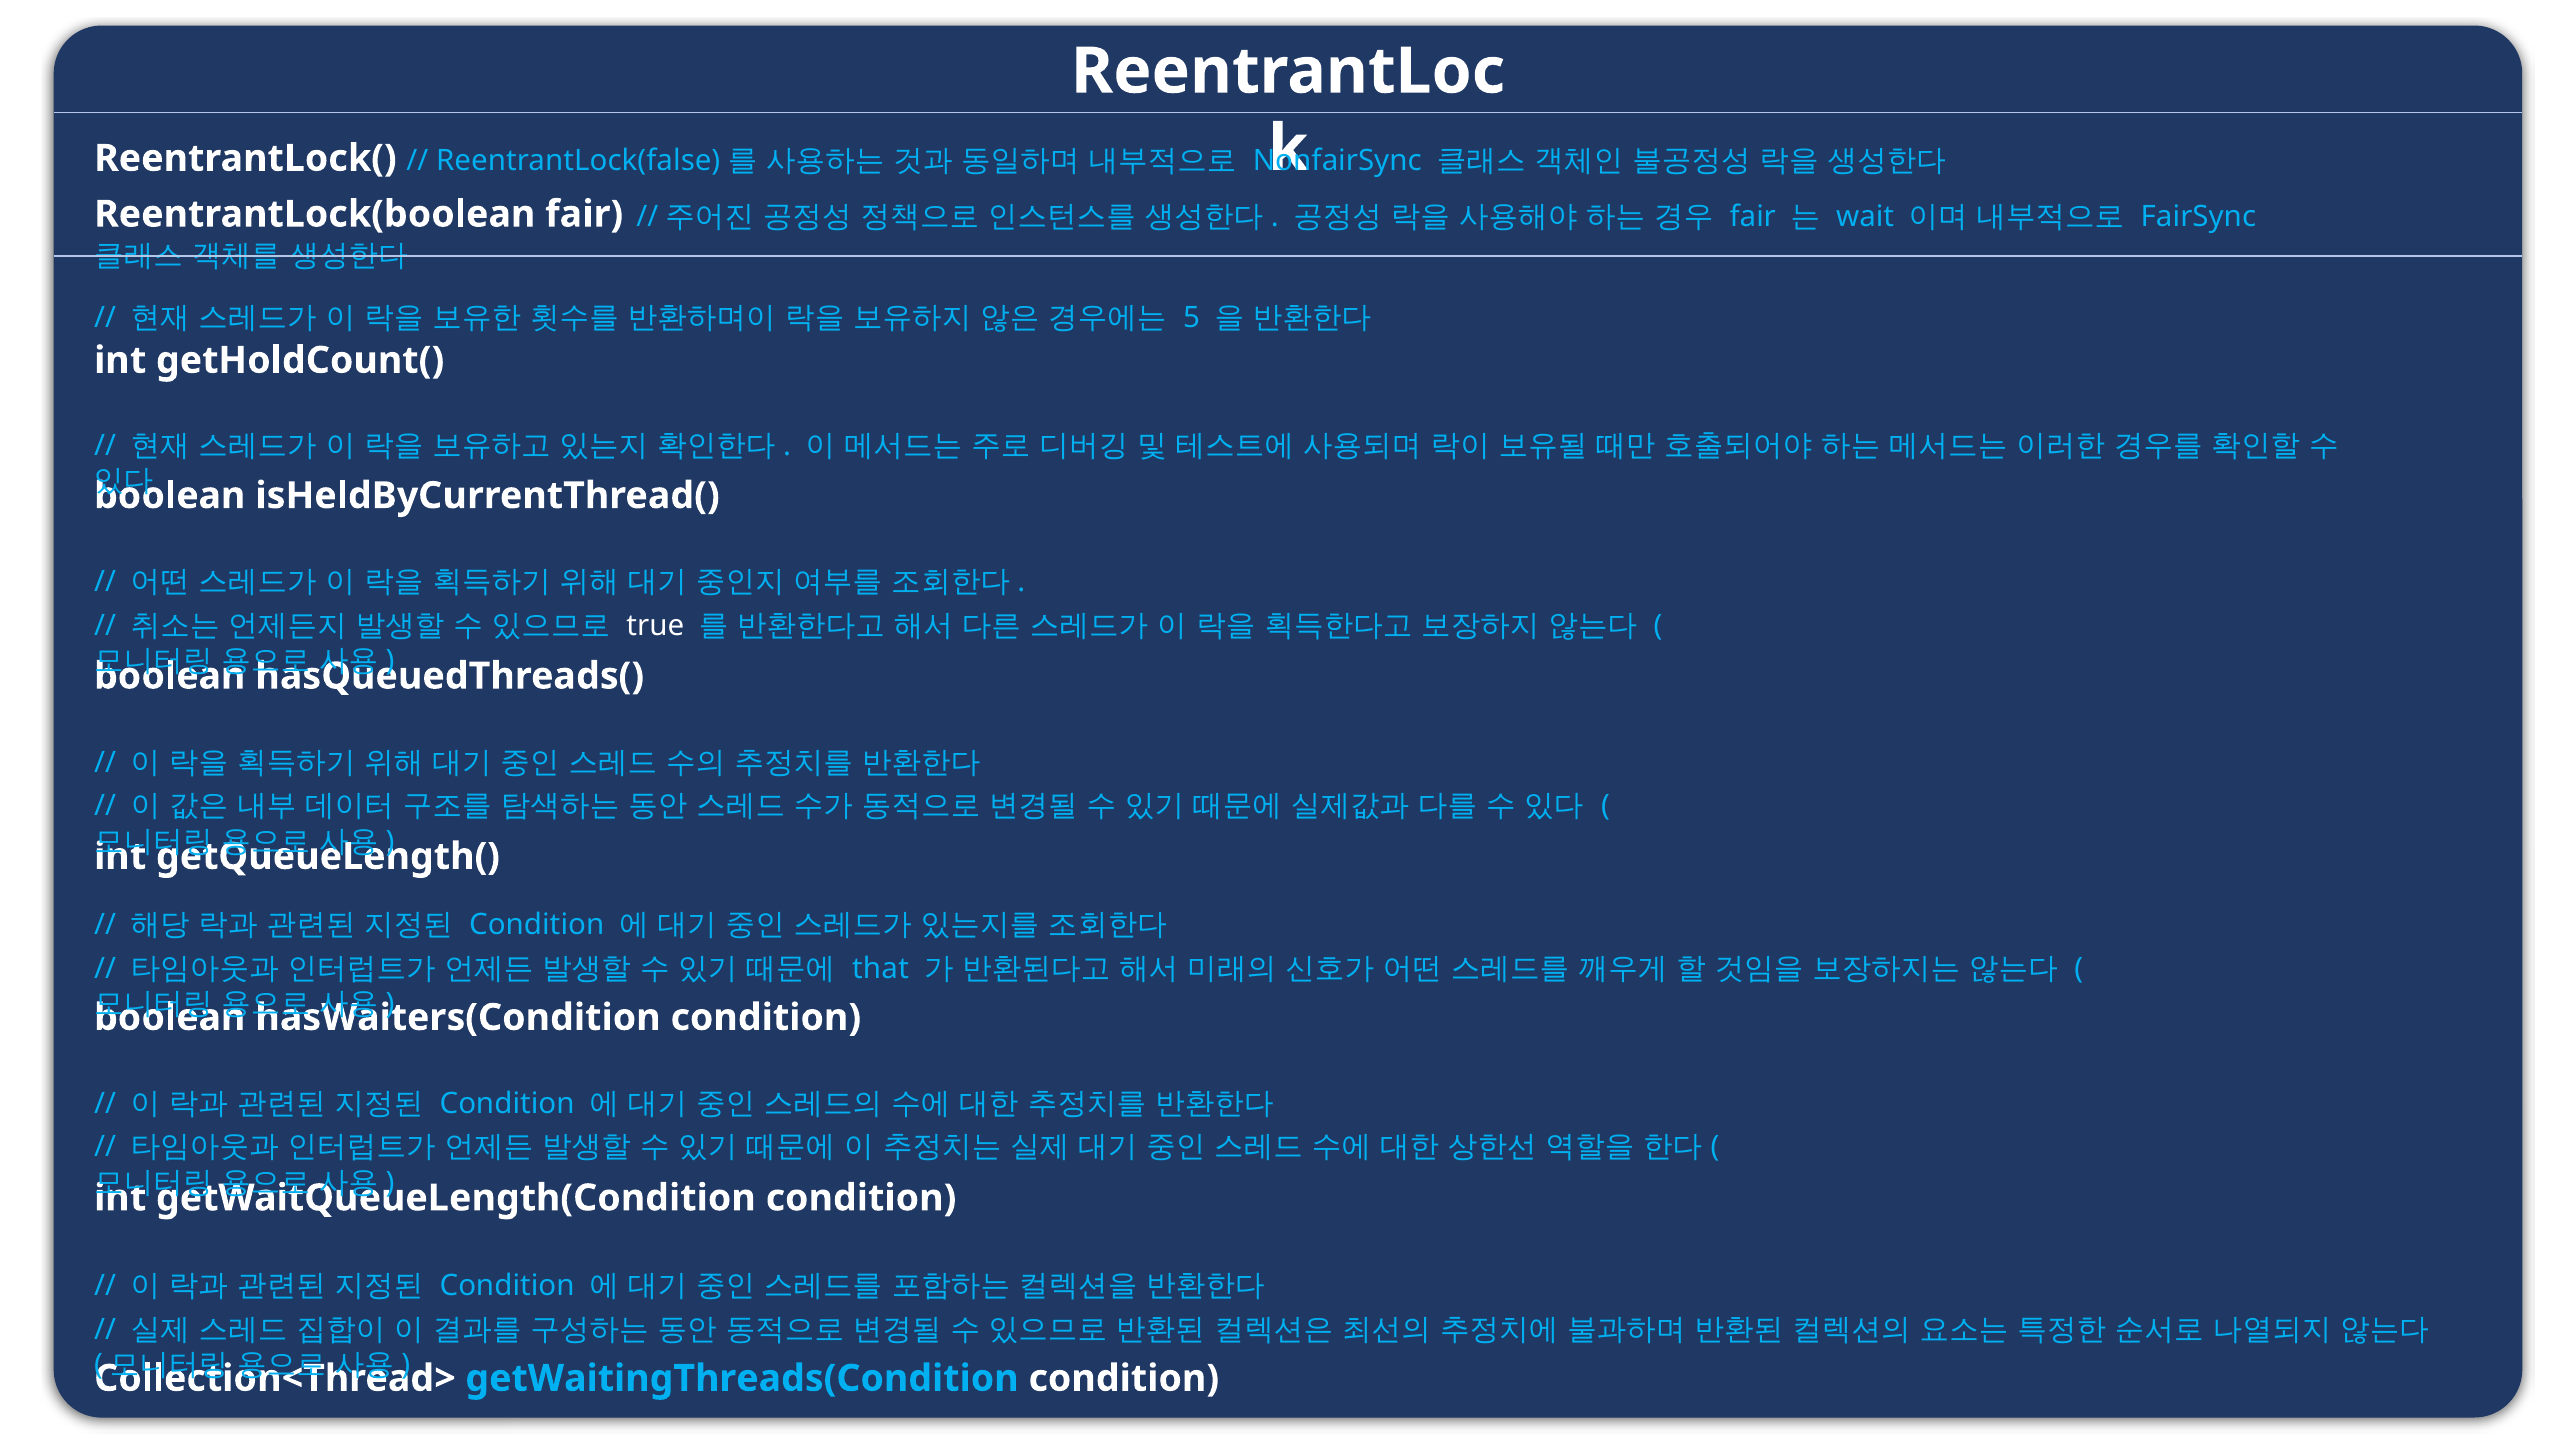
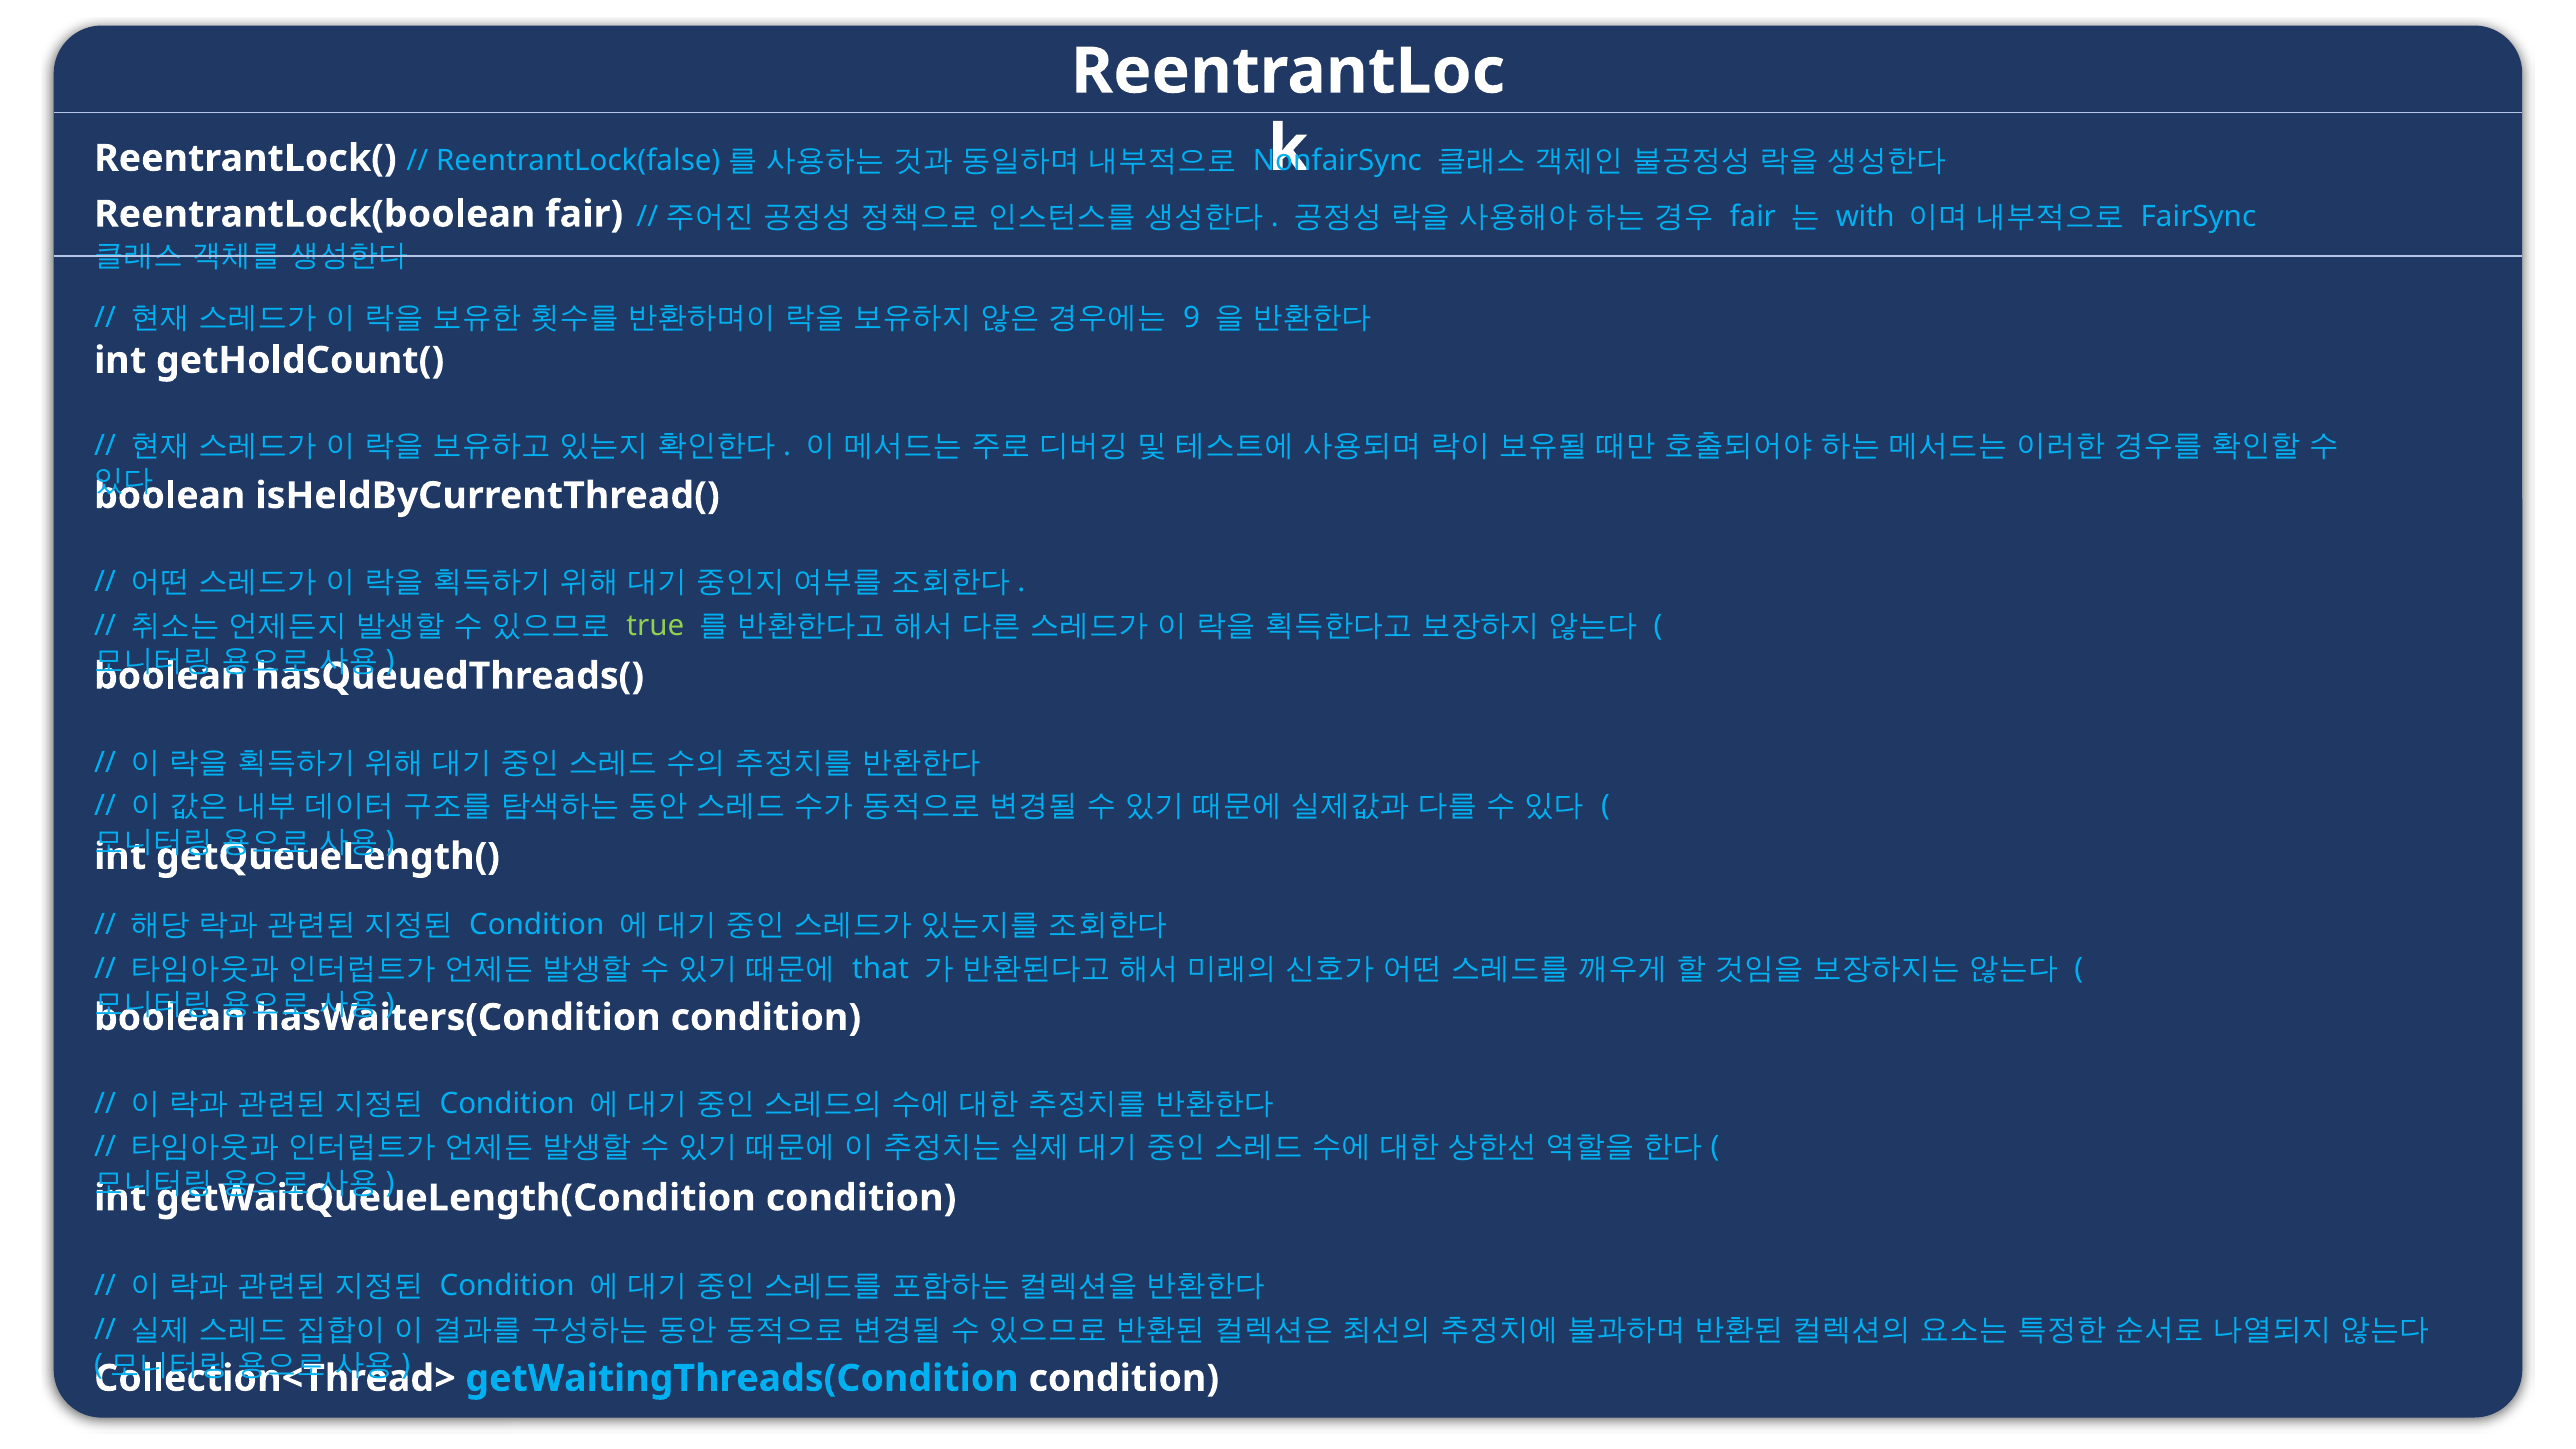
wait: wait -> with (1865, 217)
5: 5 -> 9 (1192, 318)
true colour: white -> light green (655, 625)
